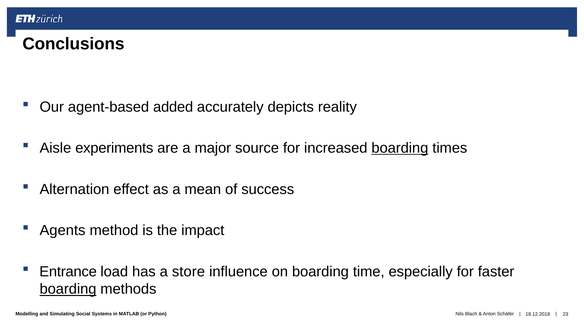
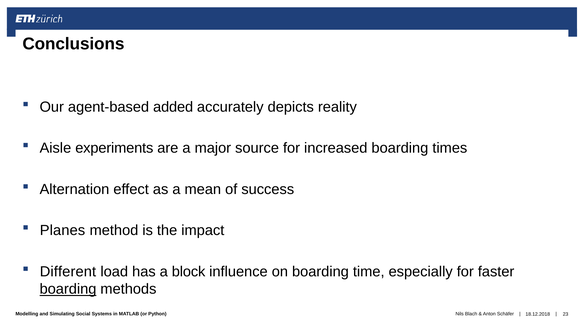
boarding underline: present -> none (400, 148)
Agents: Agents -> Planes (62, 230)
Entrance: Entrance -> Different (68, 271)
store: store -> block (189, 271)
